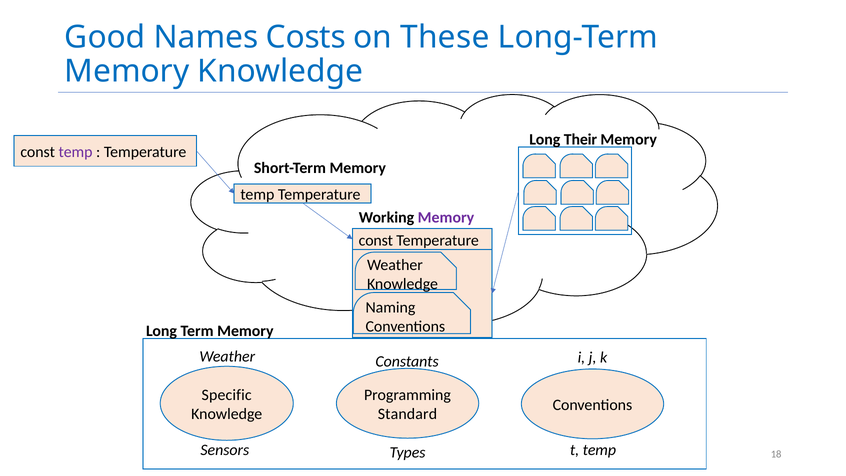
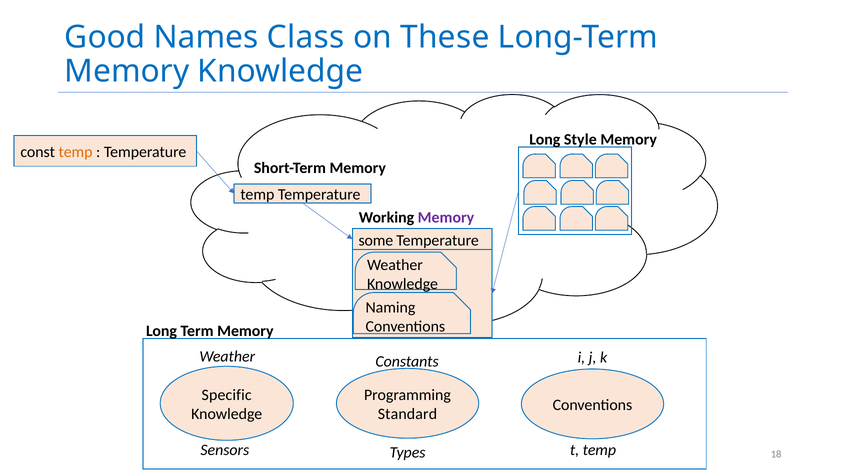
Costs: Costs -> Class (306, 37)
Their: Their -> Style (580, 140)
temp colour: purple -> orange (76, 152)
const: const -> some (376, 240)
